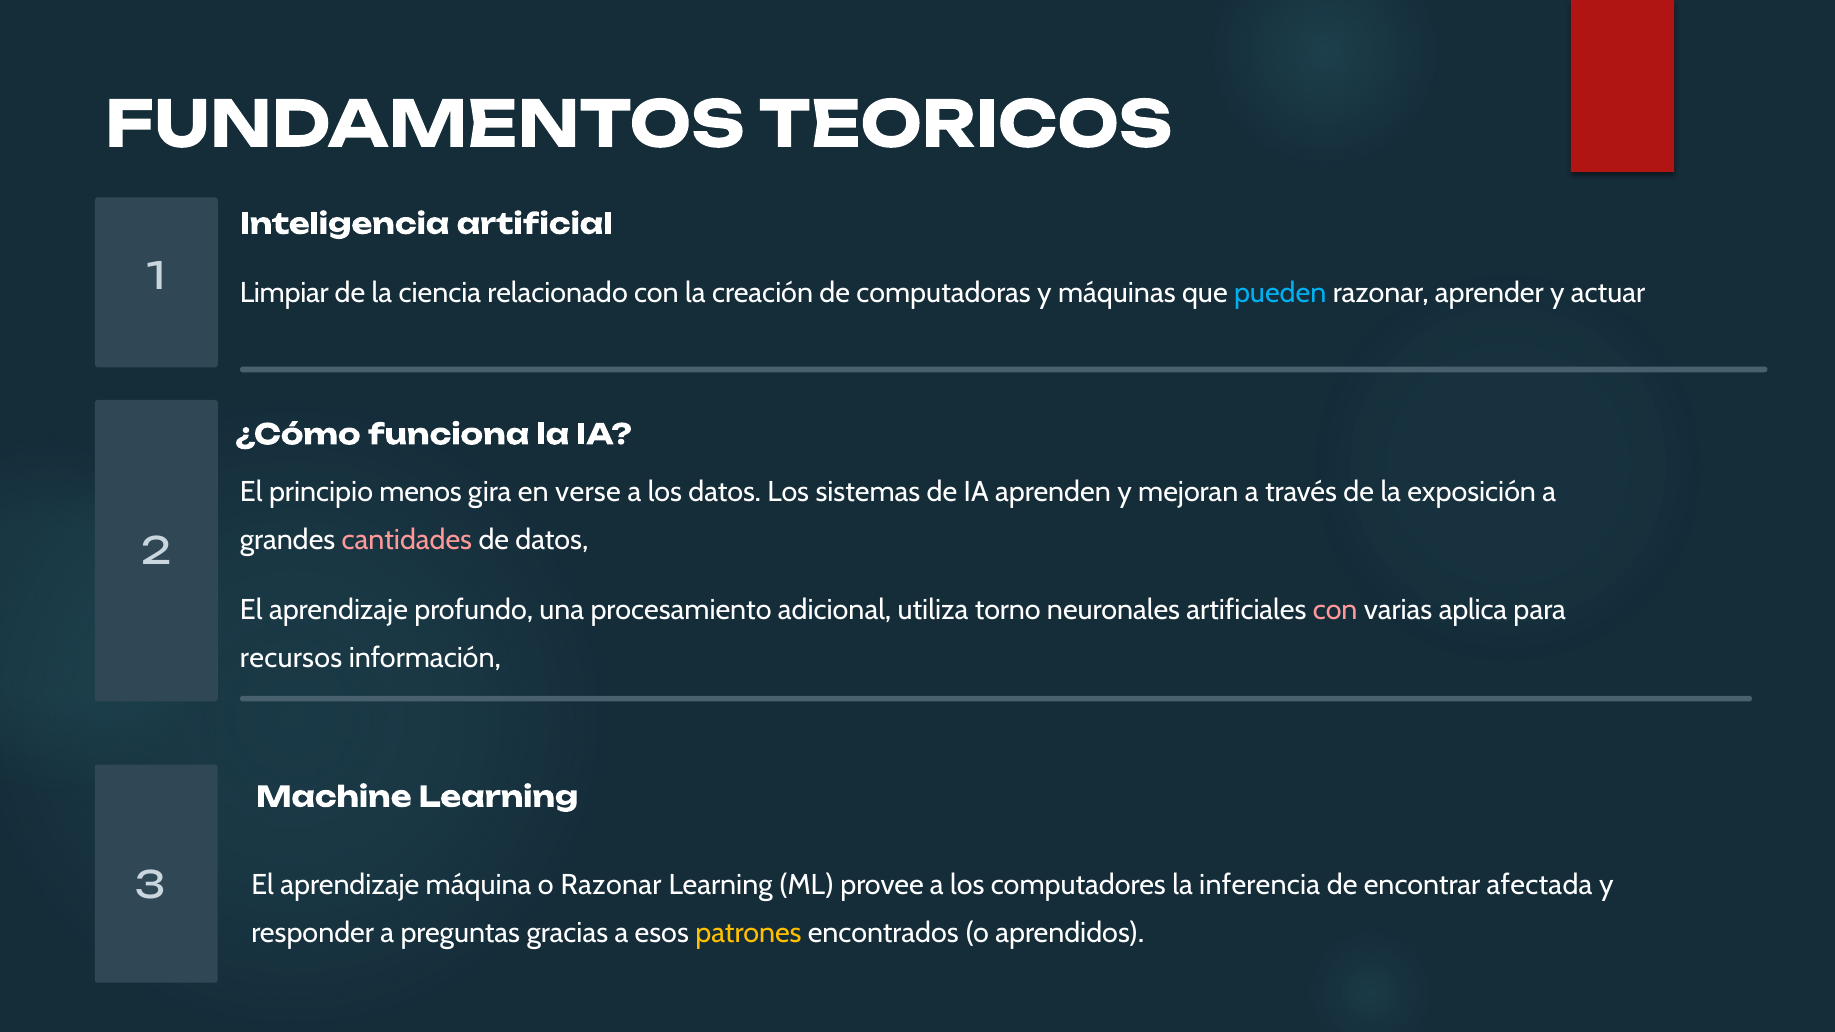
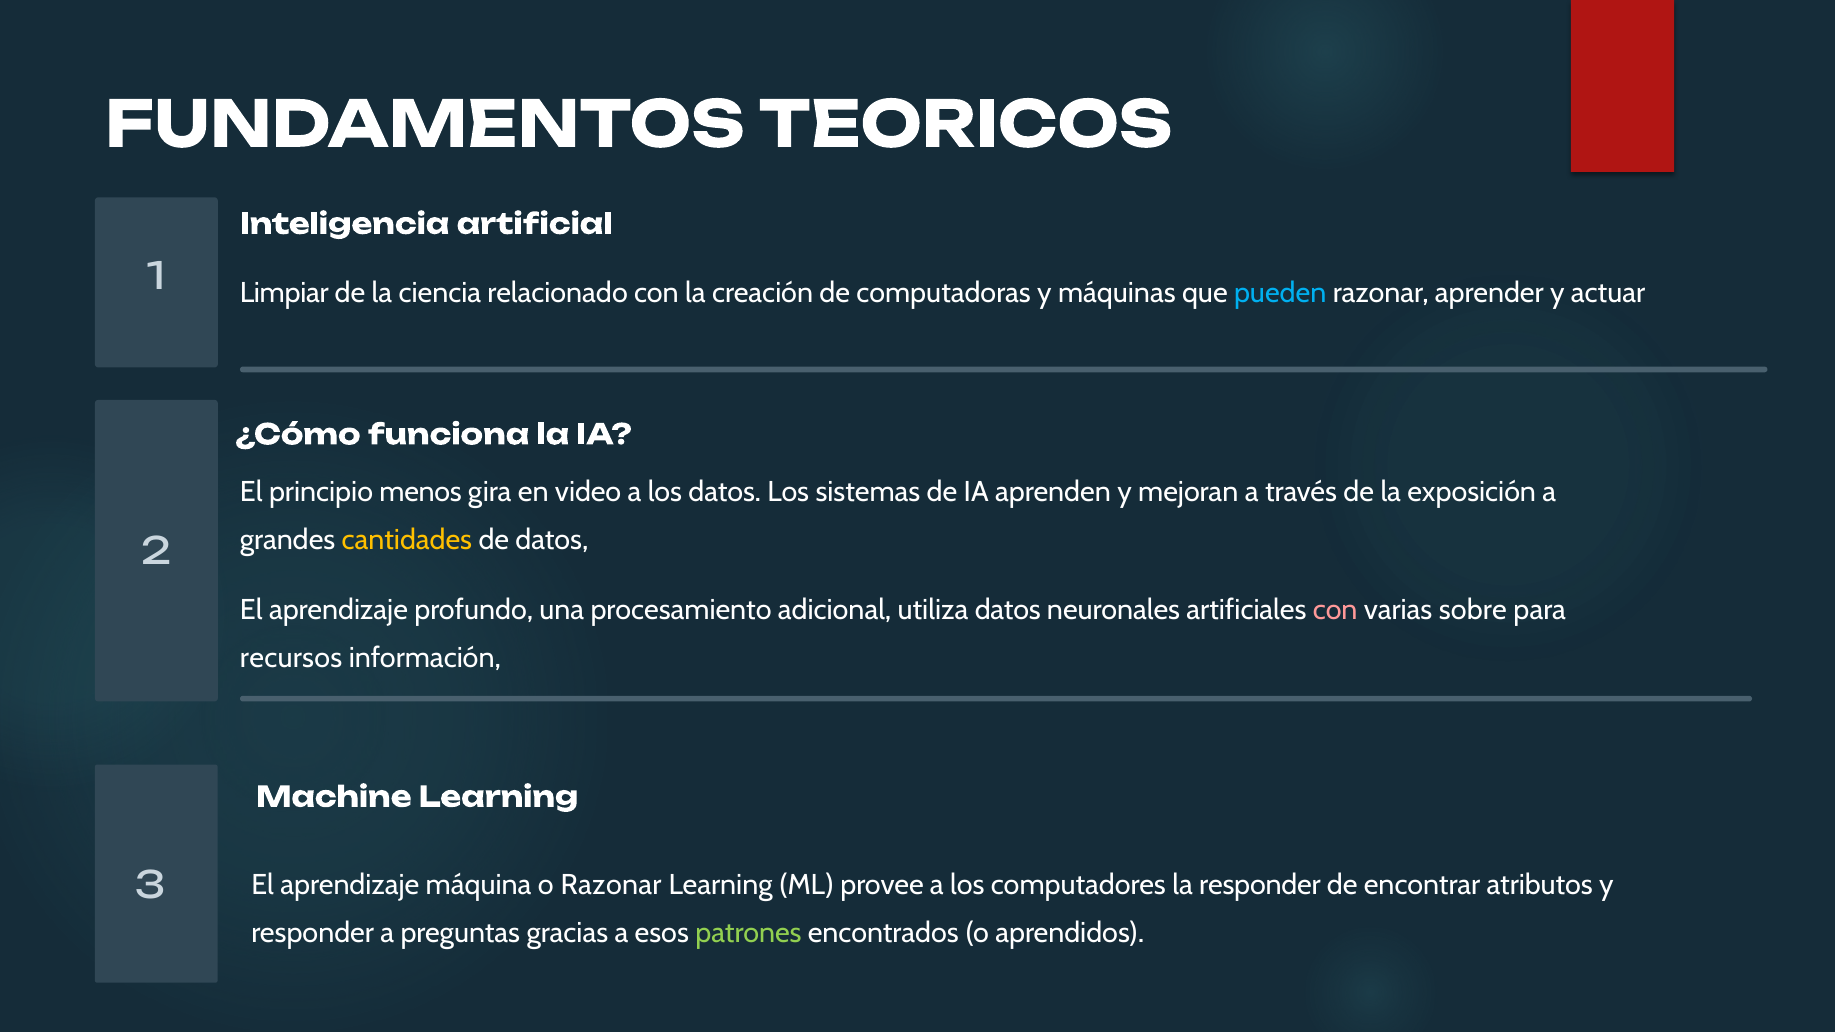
verse: verse -> video (588, 492)
cantidades colour: pink -> yellow (407, 540)
utiliza torno: torno -> datos (1008, 610)
aplica: aplica -> sobre (1473, 610)
la inferencia: inferencia -> responder (1260, 886)
afectada: afectada -> atributos (1540, 886)
patrones colour: yellow -> light green (748, 933)
